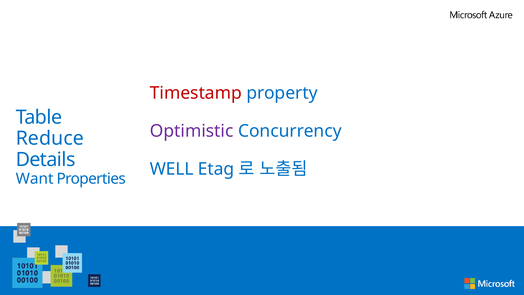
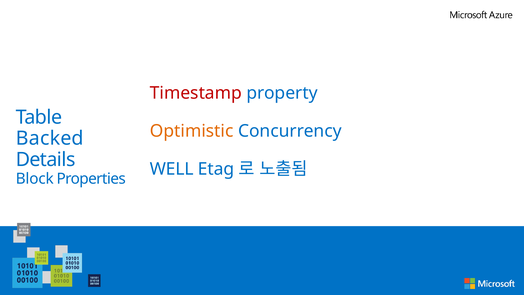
Optimistic colour: purple -> orange (192, 131)
Reduce: Reduce -> Backed (50, 138)
Want: Want -> Block (35, 178)
